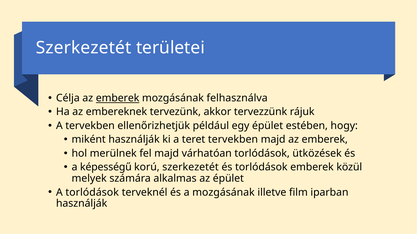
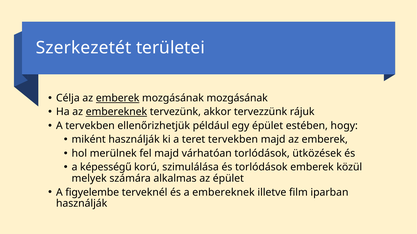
mozgásának felhasználva: felhasználva -> mozgásának (237, 98)
embereknek underline: none -> present (116, 112)
korú szerkezetét: szerkezetét -> szimulálása (191, 168)
A torlódások: torlódások -> figyelembe (92, 193)
a mozgásának: mozgásának -> embereknek (223, 193)
